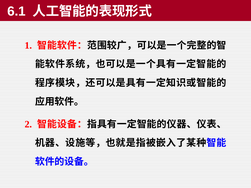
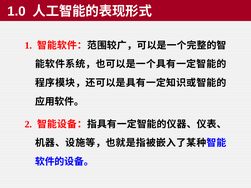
6.1: 6.1 -> 1.0 (16, 11)
